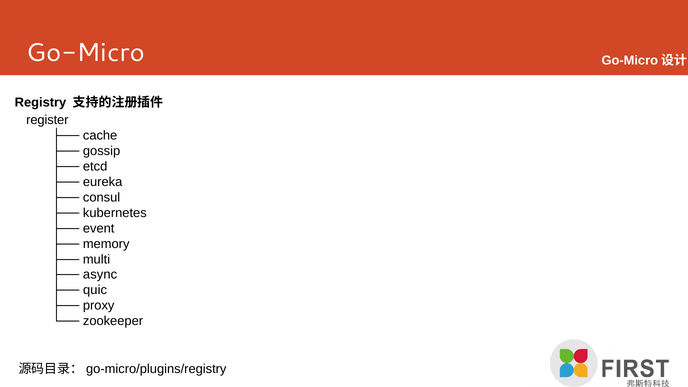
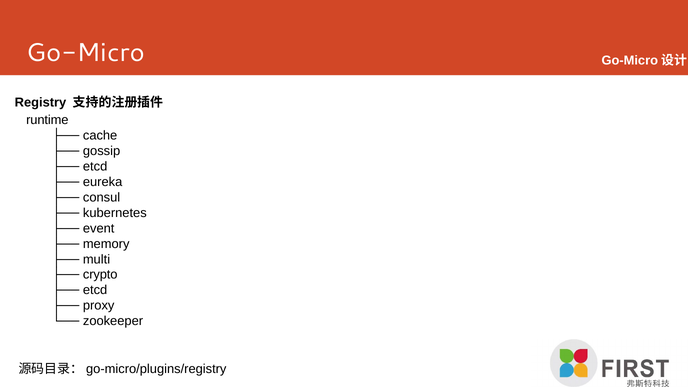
register: register -> runtime (47, 120)
async: async -> crypto (100, 275)
quic: quic -> etcd (95, 290)
